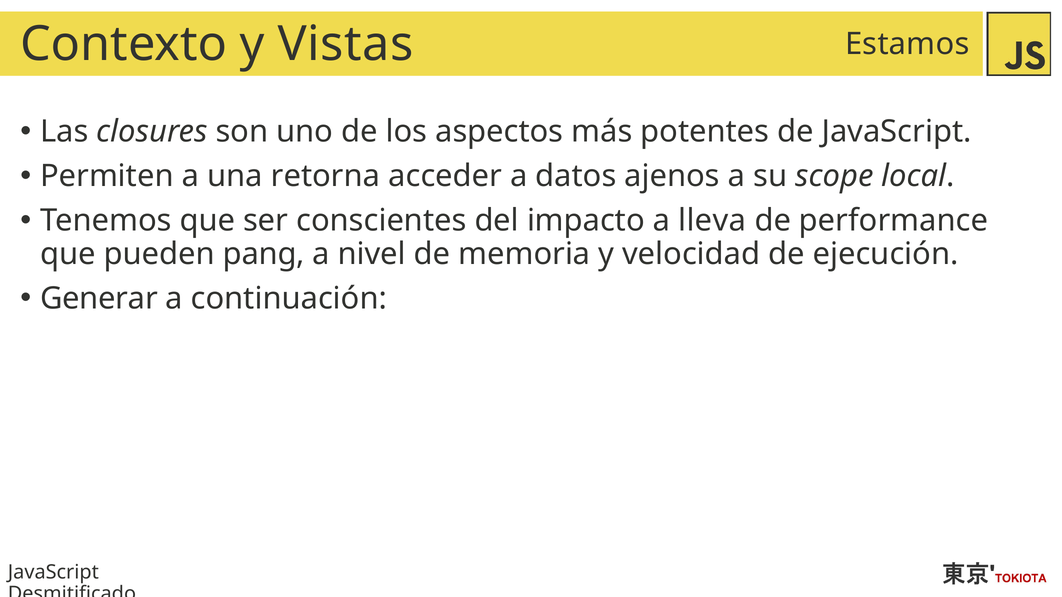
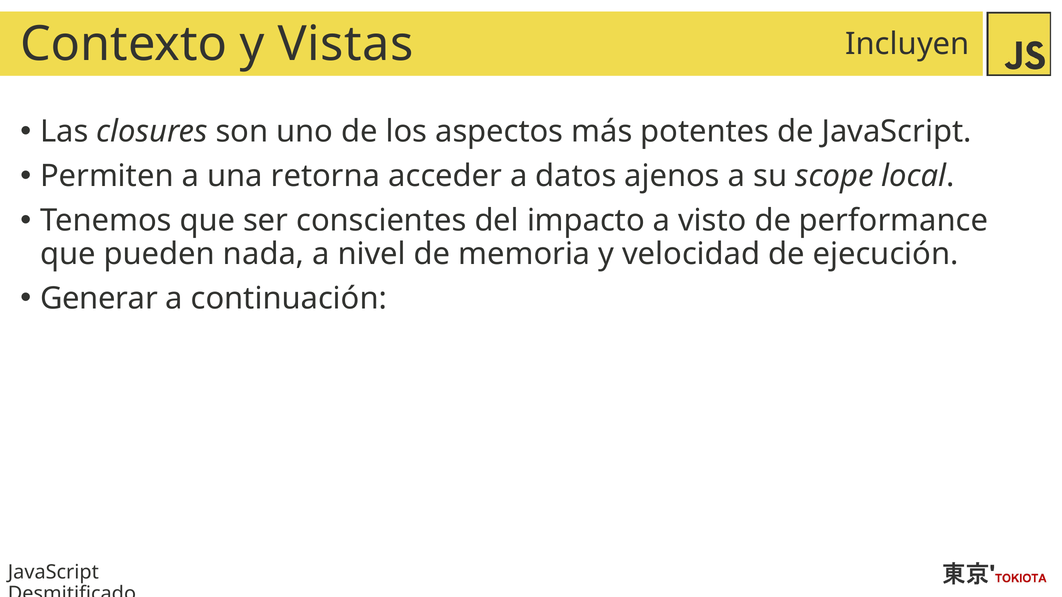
Estamos: Estamos -> Incluyen (907, 44)
lleva: lleva -> visto (712, 221)
pang: pang -> nada (264, 254)
